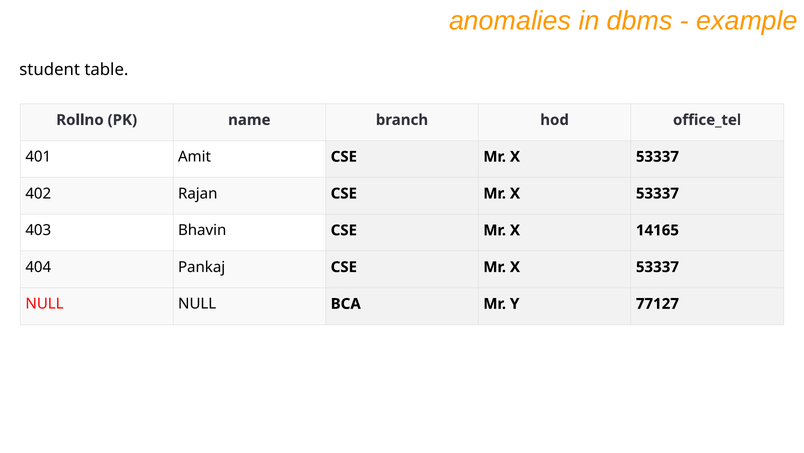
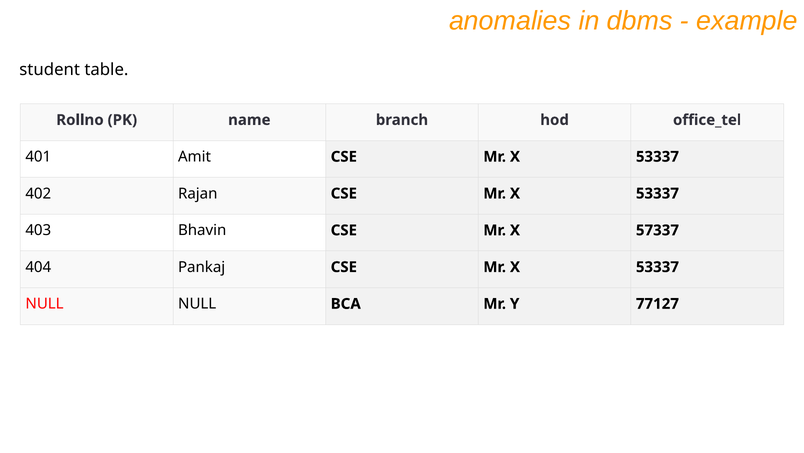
14165: 14165 -> 57337 (657, 230)
